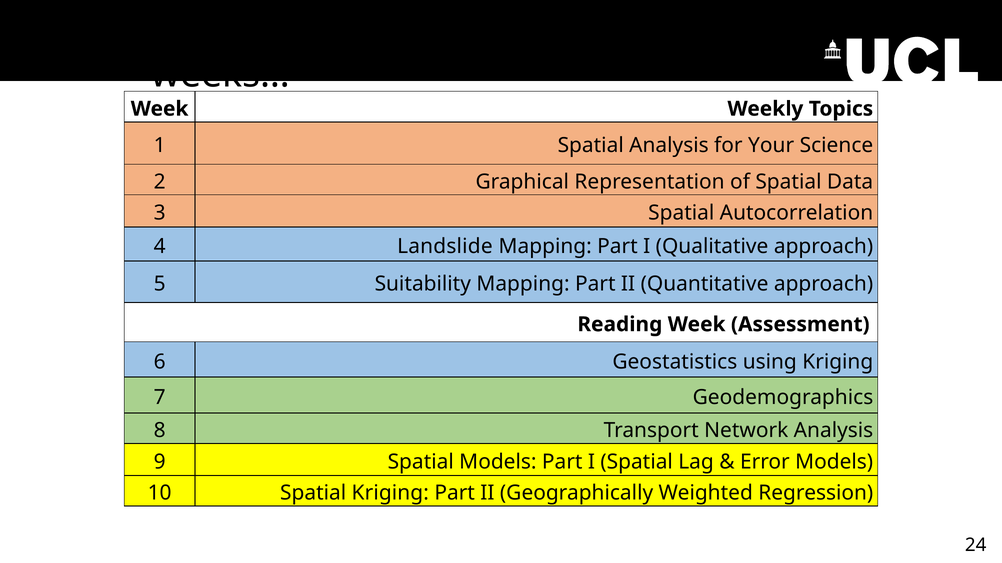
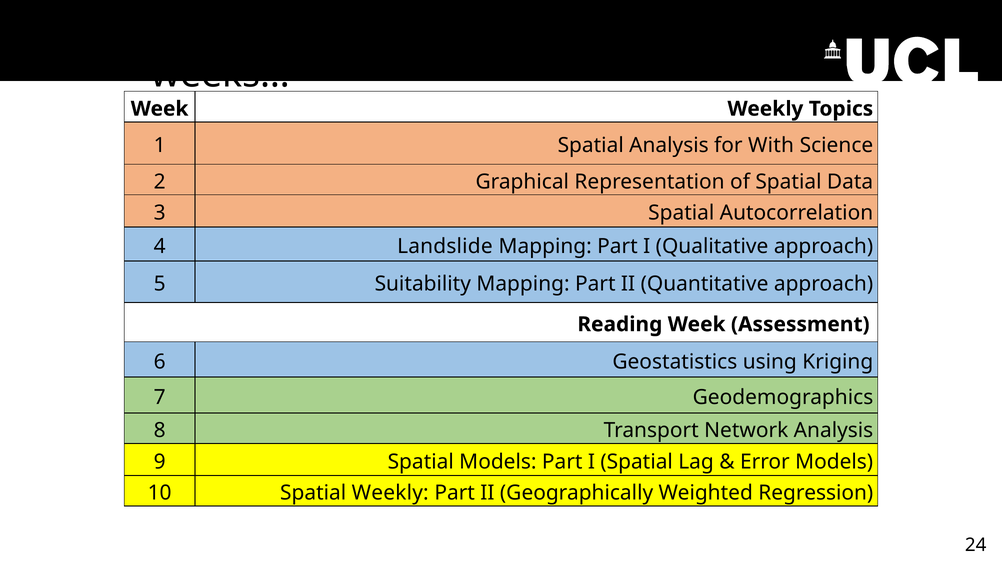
Your: Your -> With (771, 145)
Spatial Kriging: Kriging -> Weekly (390, 494)
